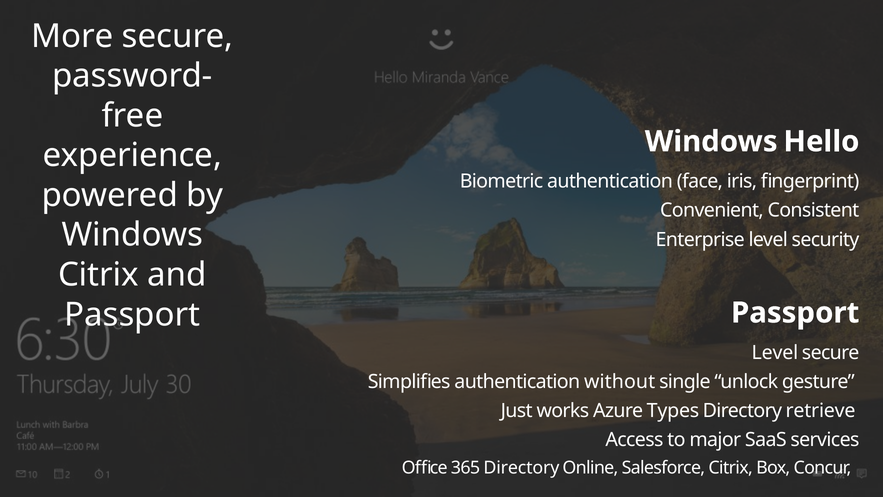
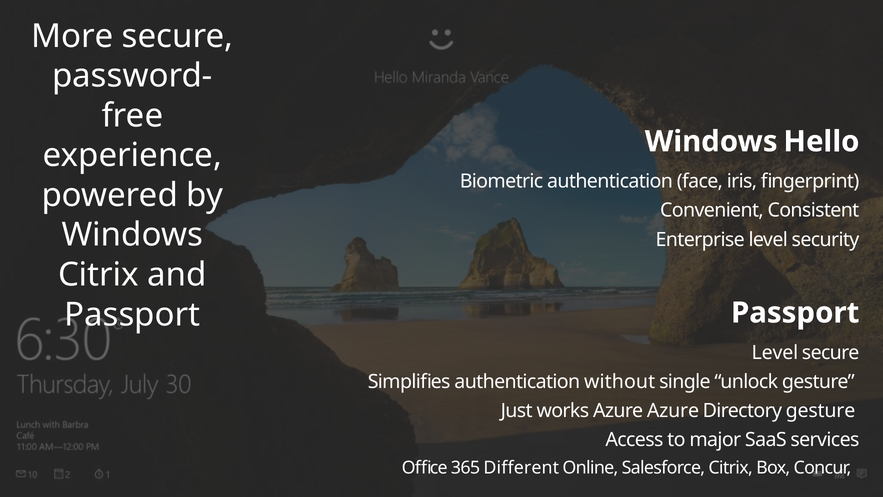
Azure Types: Types -> Azure (673, 411)
Directory retrieve: retrieve -> gesture (821, 411)
365 Directory: Directory -> Different (521, 468)
